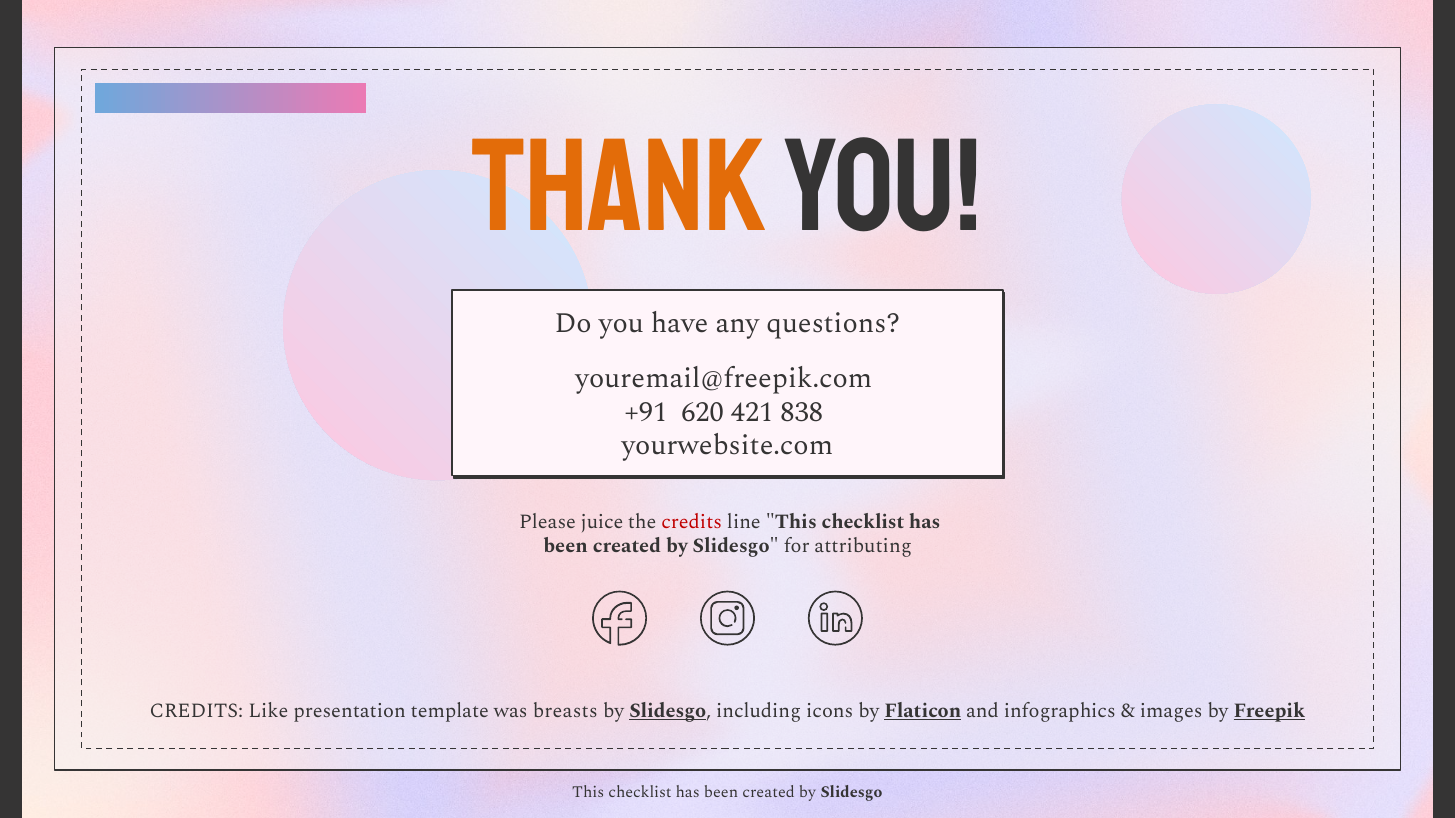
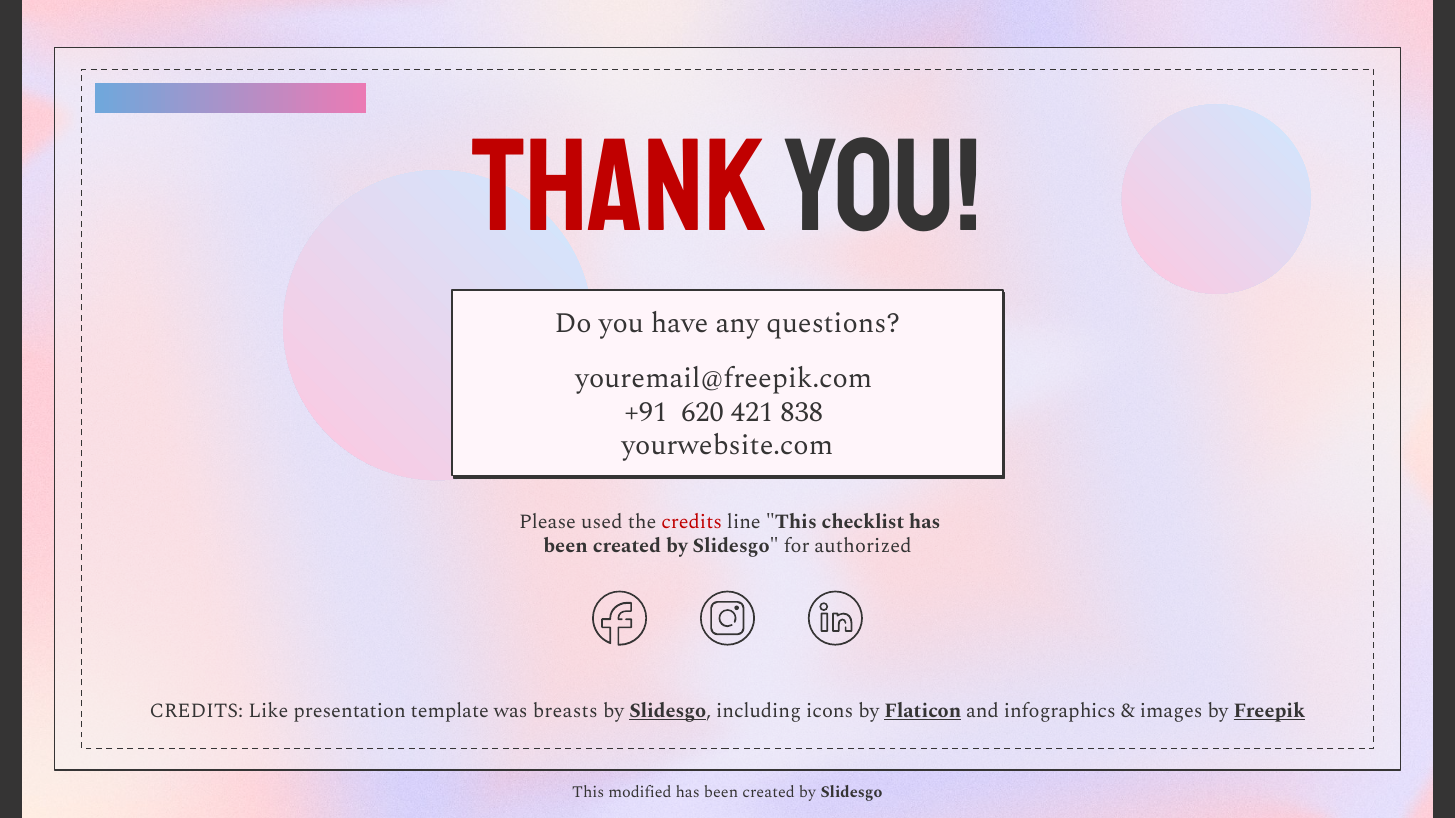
Thank colour: orange -> red (620, 188)
juice: juice -> used (602, 522)
attributing: attributing -> authorized (863, 547)
checklist: checklist -> modified (640, 793)
